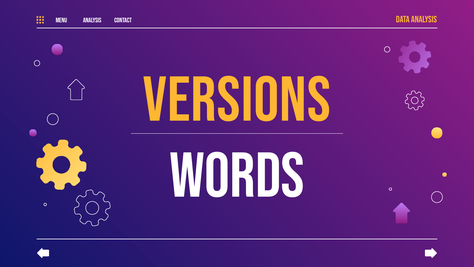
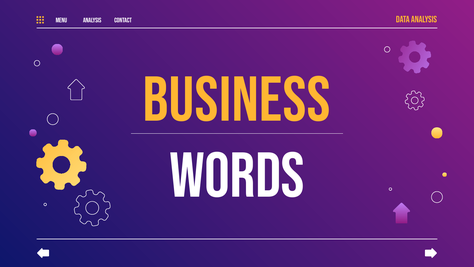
VERSIONS: VERSIONS -> BUSINESS (237, 100)
